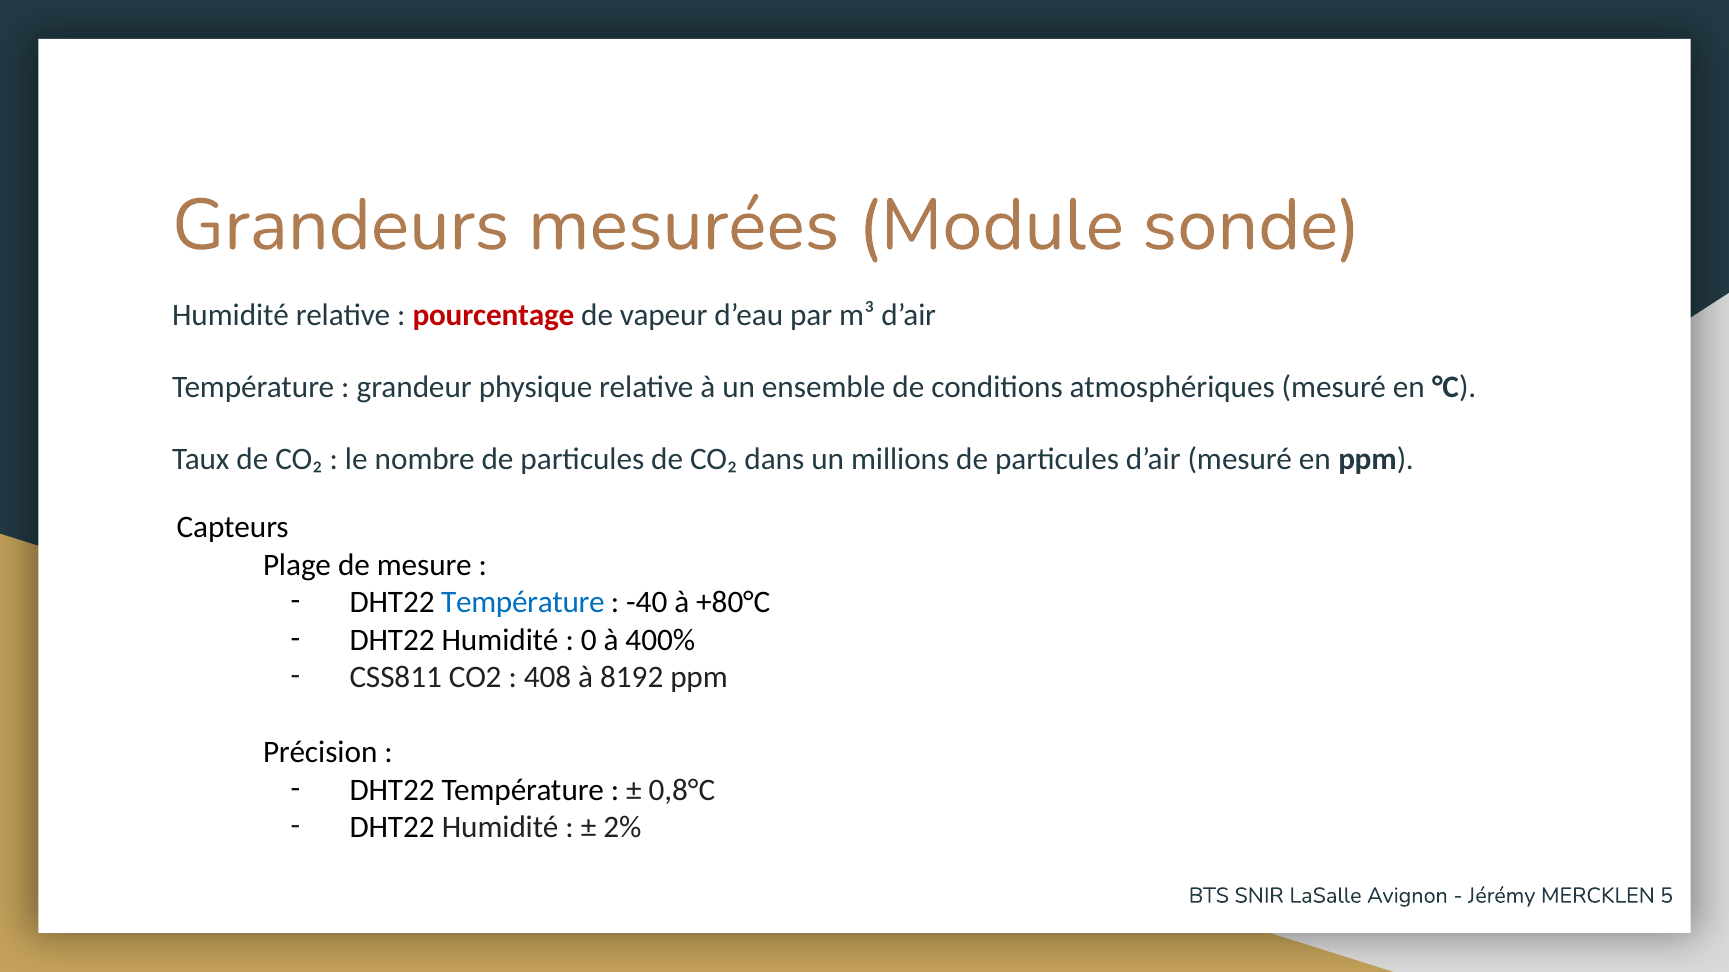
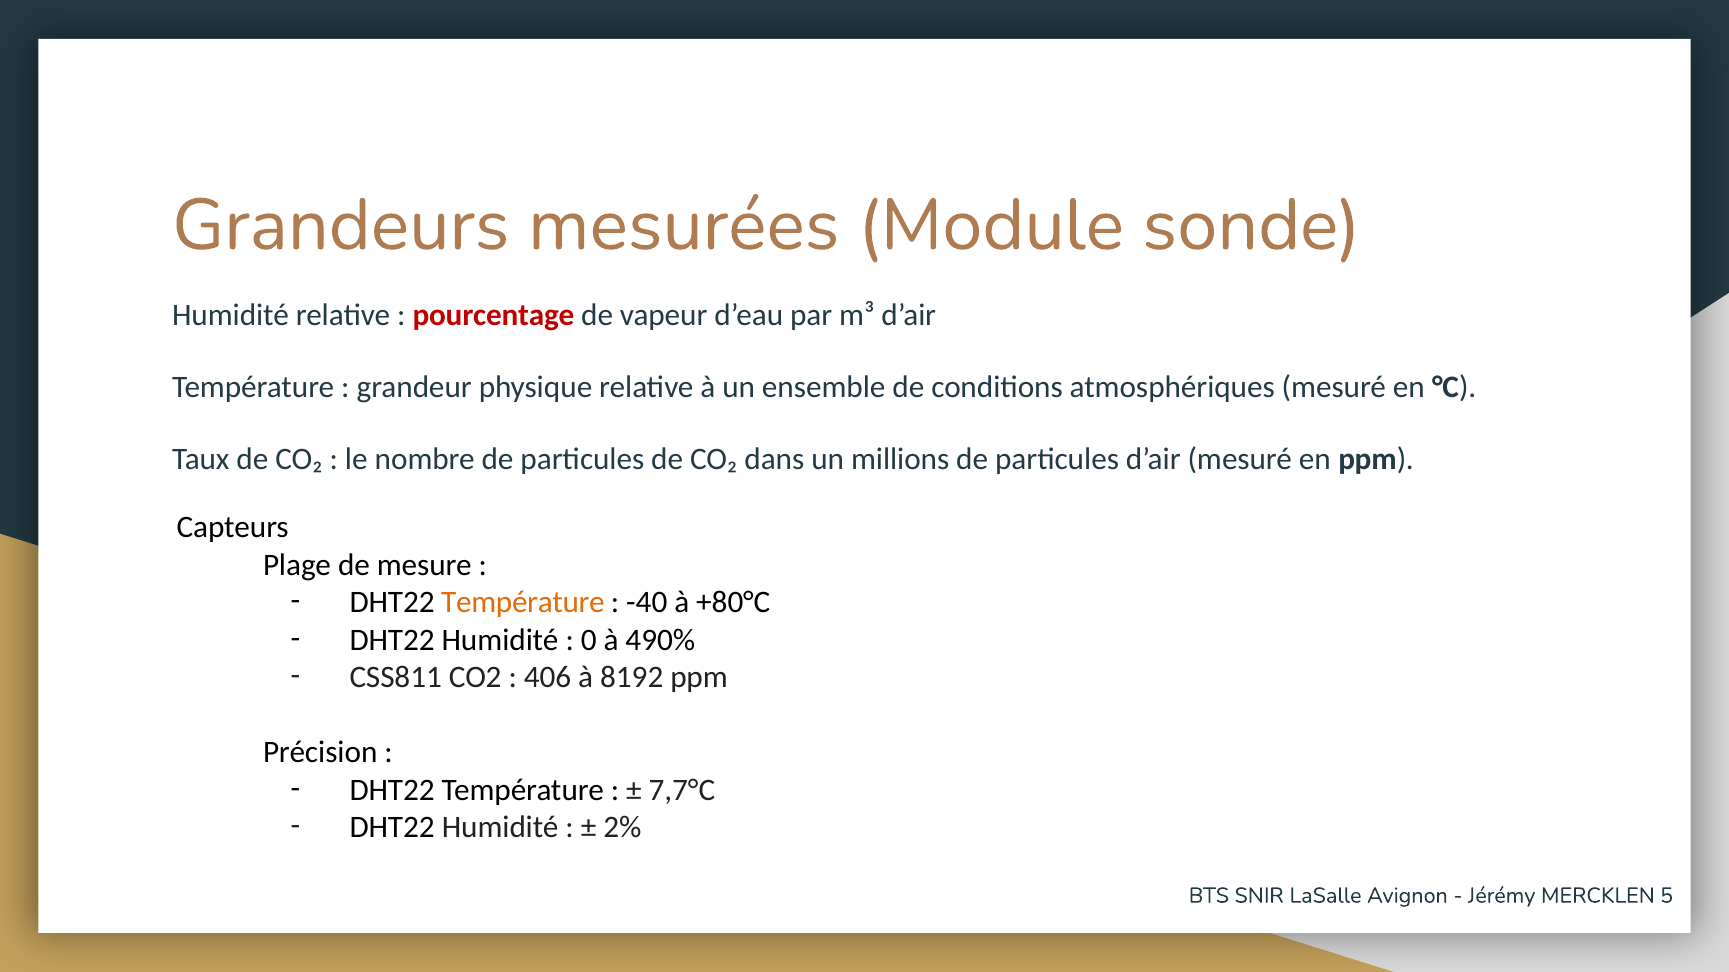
Température colour: blue -> orange (523, 603)
400%: 400% -> 490% (660, 640)
408: 408 -> 406 (548, 678)
0,8°C: 0,8°C -> 7,7°C (682, 790)
